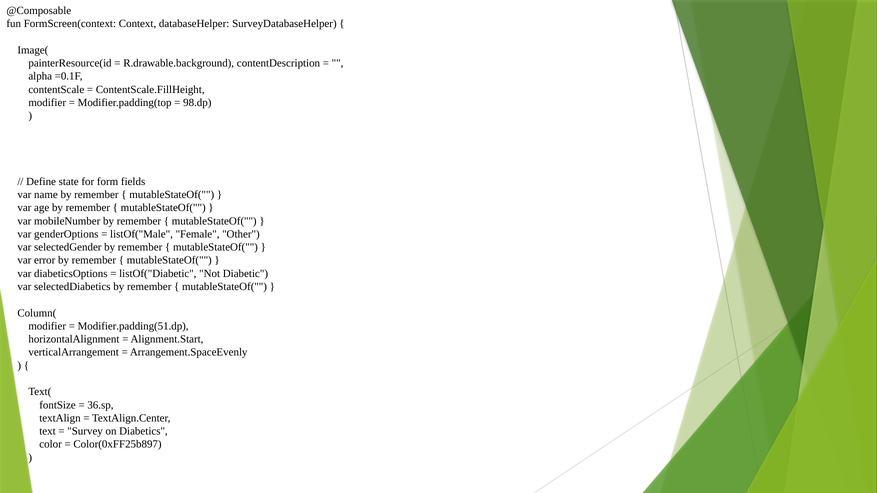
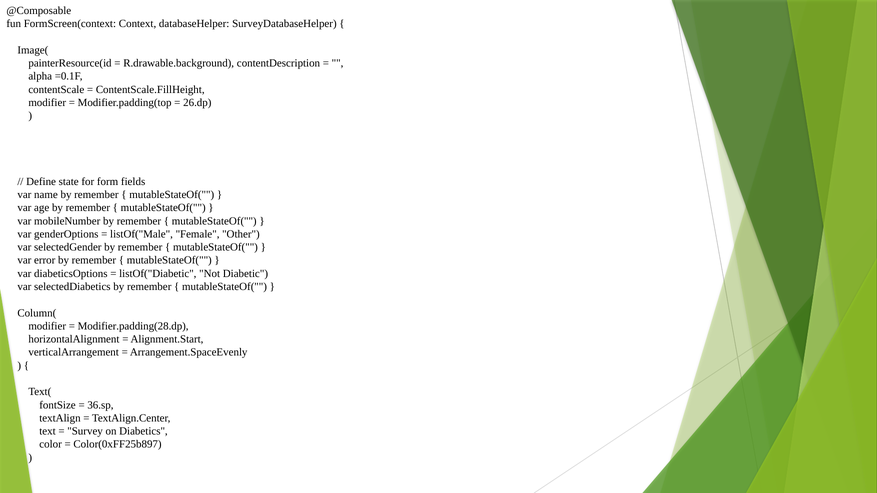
98.dp: 98.dp -> 26.dp (197, 103)
Modifier.padding(51.dp: Modifier.padding(51.dp -> Modifier.padding(28.dp (133, 326)
